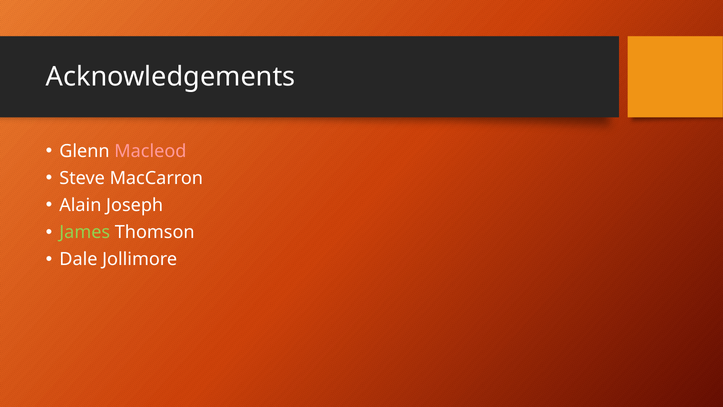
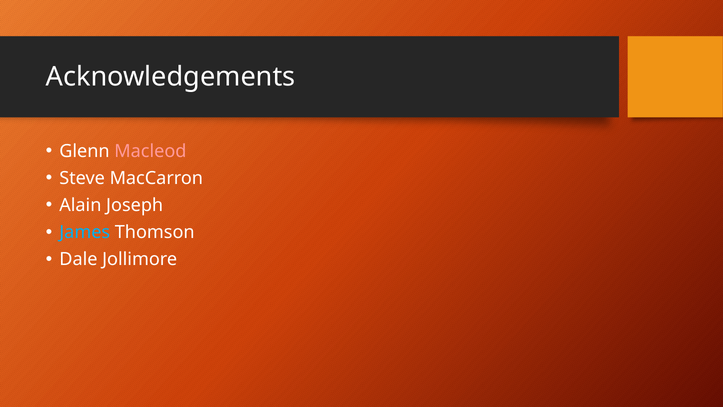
James colour: light green -> light blue (85, 232)
